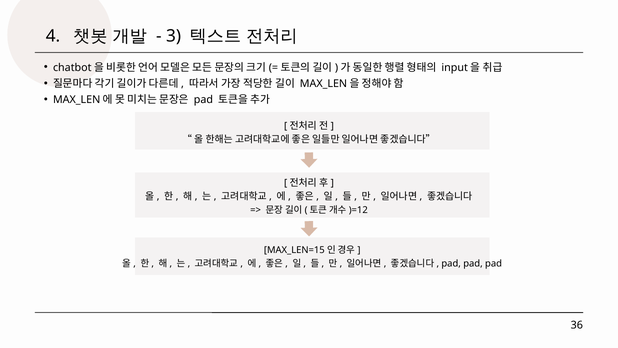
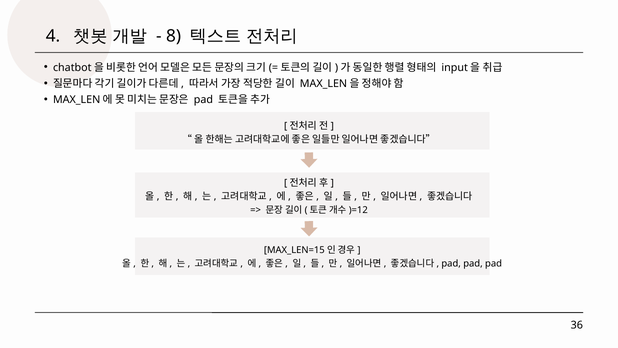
3: 3 -> 8 (174, 36)
